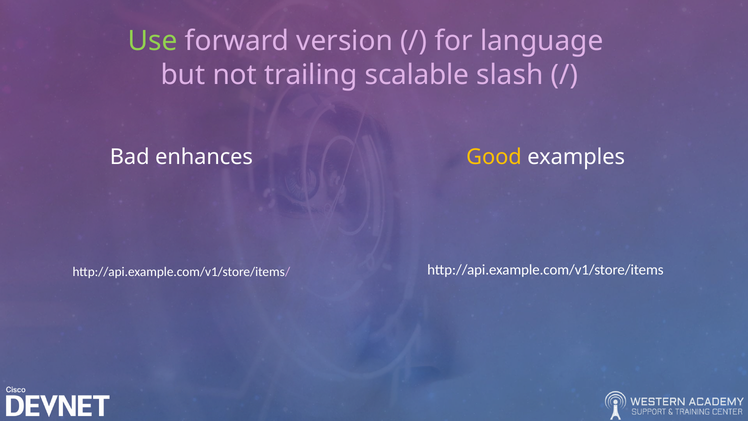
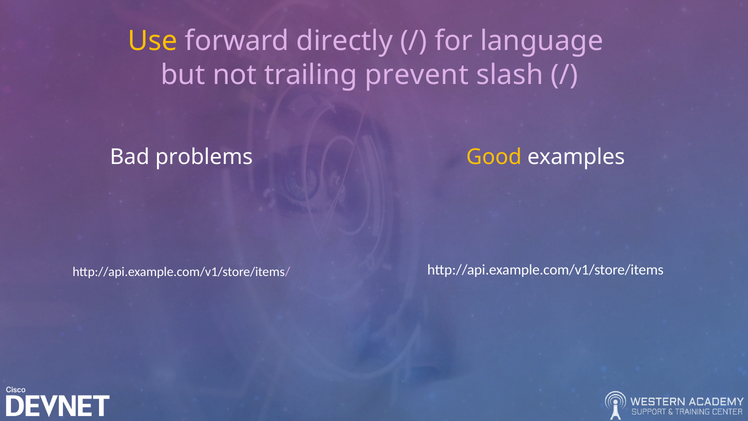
Use colour: light green -> yellow (153, 41)
version: version -> directly (345, 41)
scalable: scalable -> prevent (417, 75)
enhances: enhances -> problems (204, 157)
